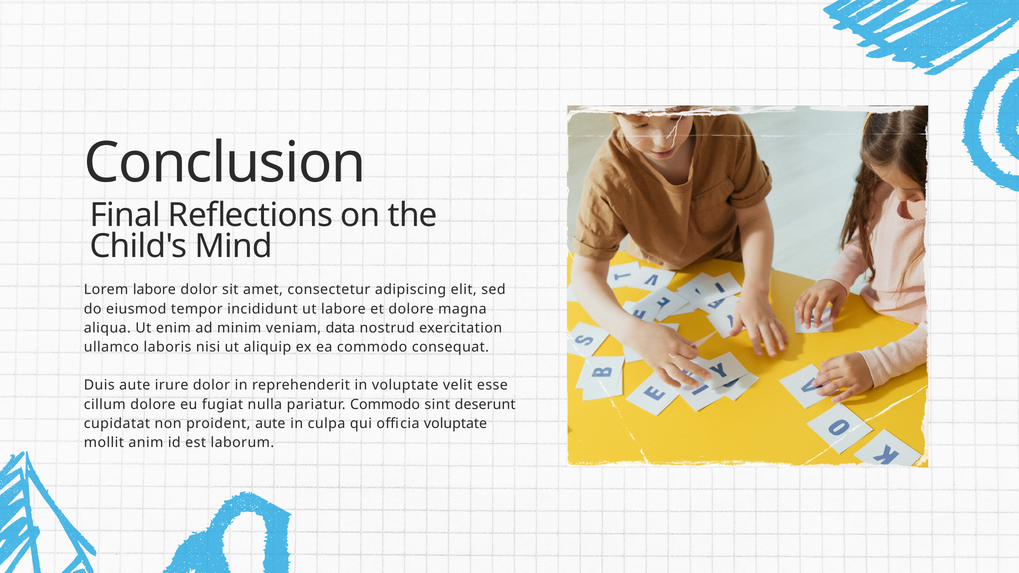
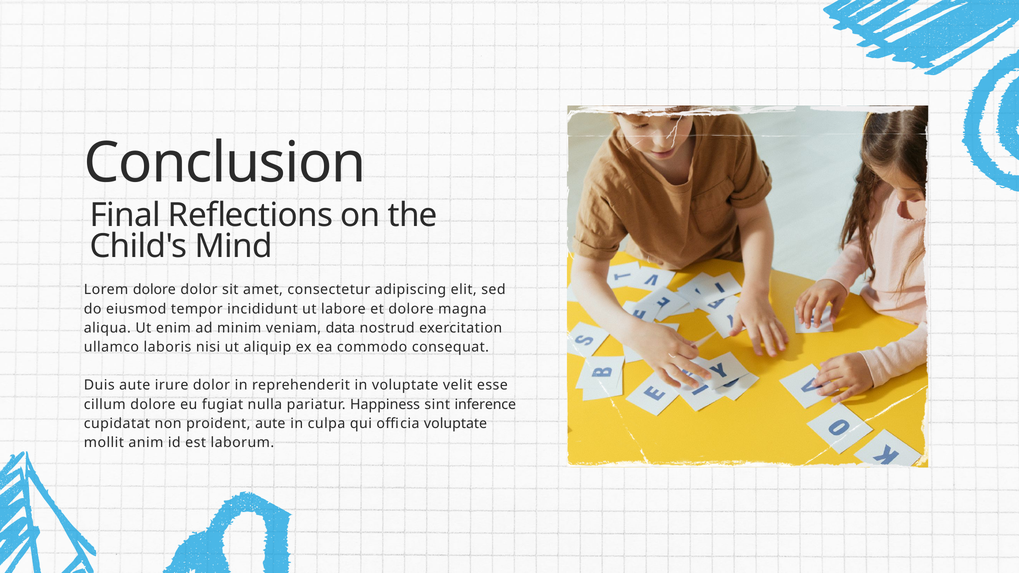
Lorem labore: labore -> dolore (154, 290)
pariatur Commodo: Commodo -> Happiness (385, 404)
deserunt: deserunt -> inference (485, 404)
